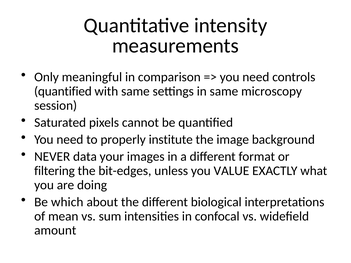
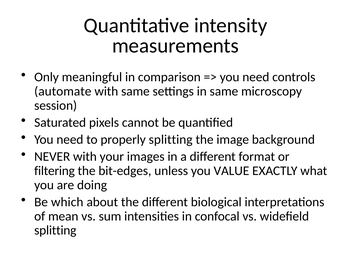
quantified: quantified -> automate (63, 91)
properly institute: institute -> splitting (171, 140)
NEVER data: data -> with (85, 157)
amount: amount -> splitting (55, 231)
